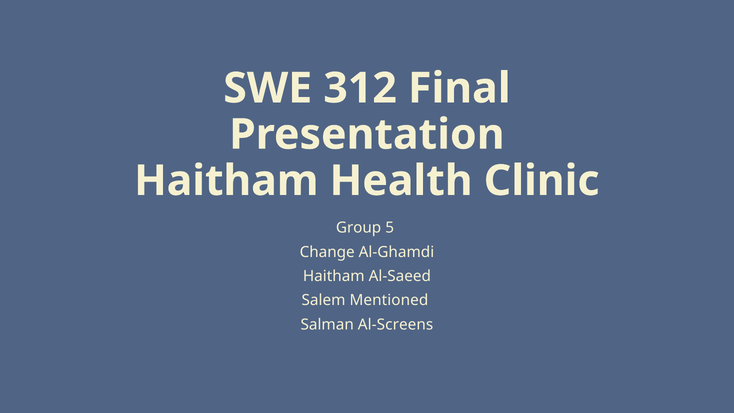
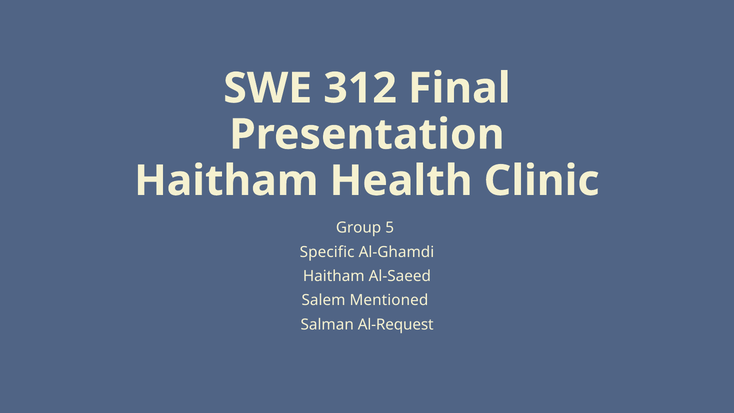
Change: Change -> Specific (327, 252)
Al-Screens: Al-Screens -> Al-Request (396, 324)
